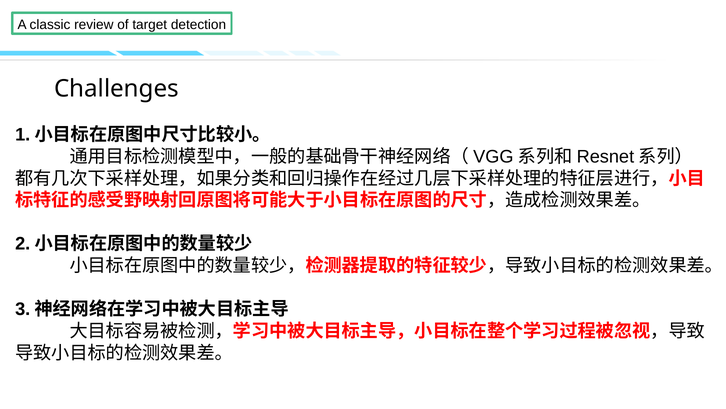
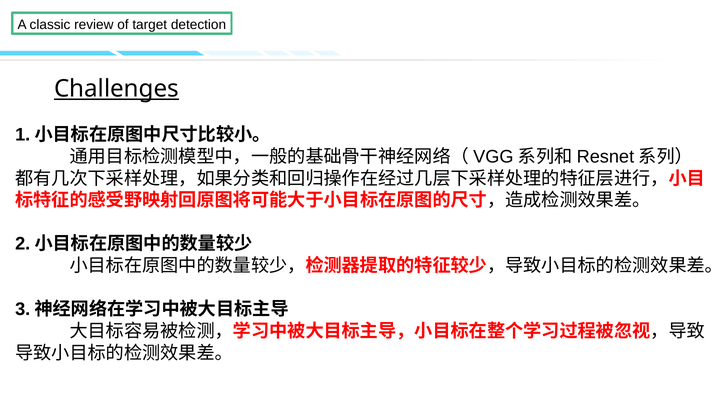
Challenges underline: none -> present (117, 89)
